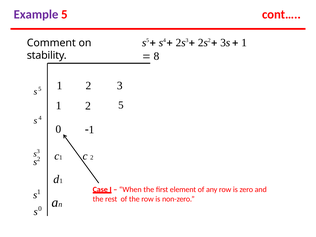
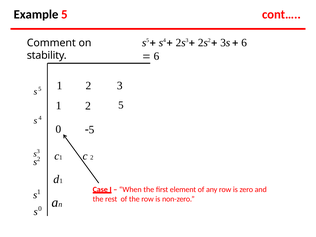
Example colour: purple -> black (36, 15)
1: 1 -> 6 (244, 43)
8: 8 -> 6 (156, 56)
1: 1 -> 5 (91, 130)
